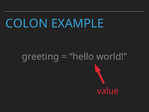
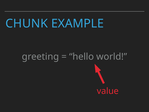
COLON: COLON -> CHUNK (27, 23)
